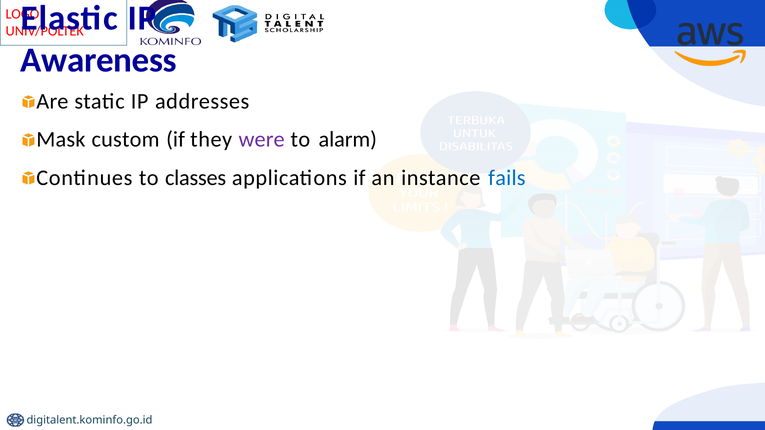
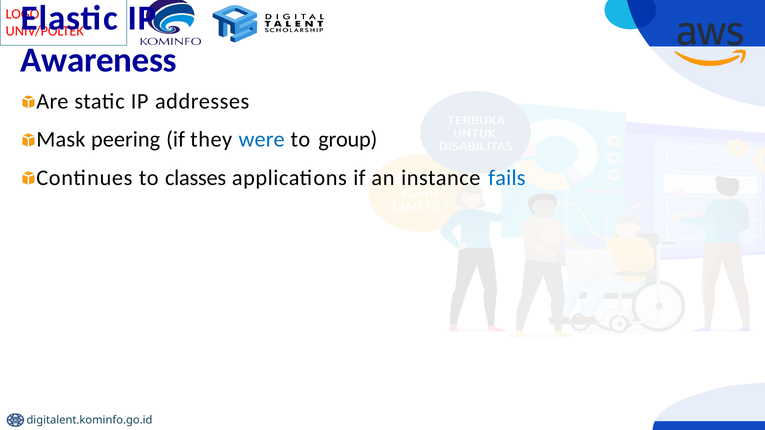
custom: custom -> peering (126, 140)
were colour: purple -> blue (262, 140)
alarm: alarm -> group (348, 140)
